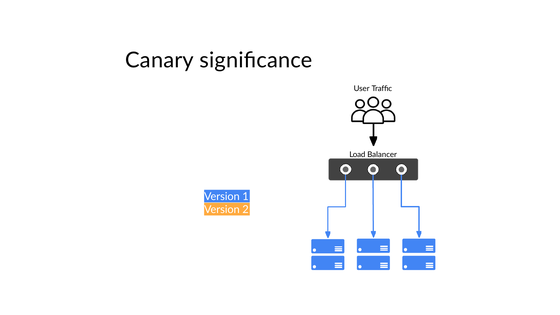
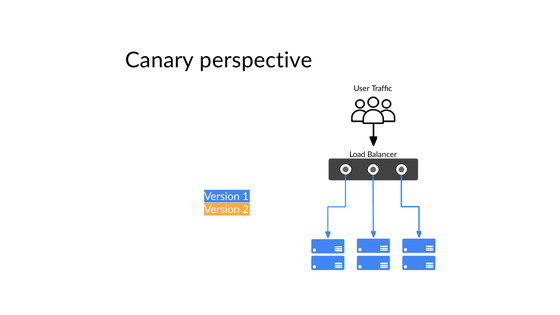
signiﬁcance: signiﬁcance -> perspective (256, 60)
